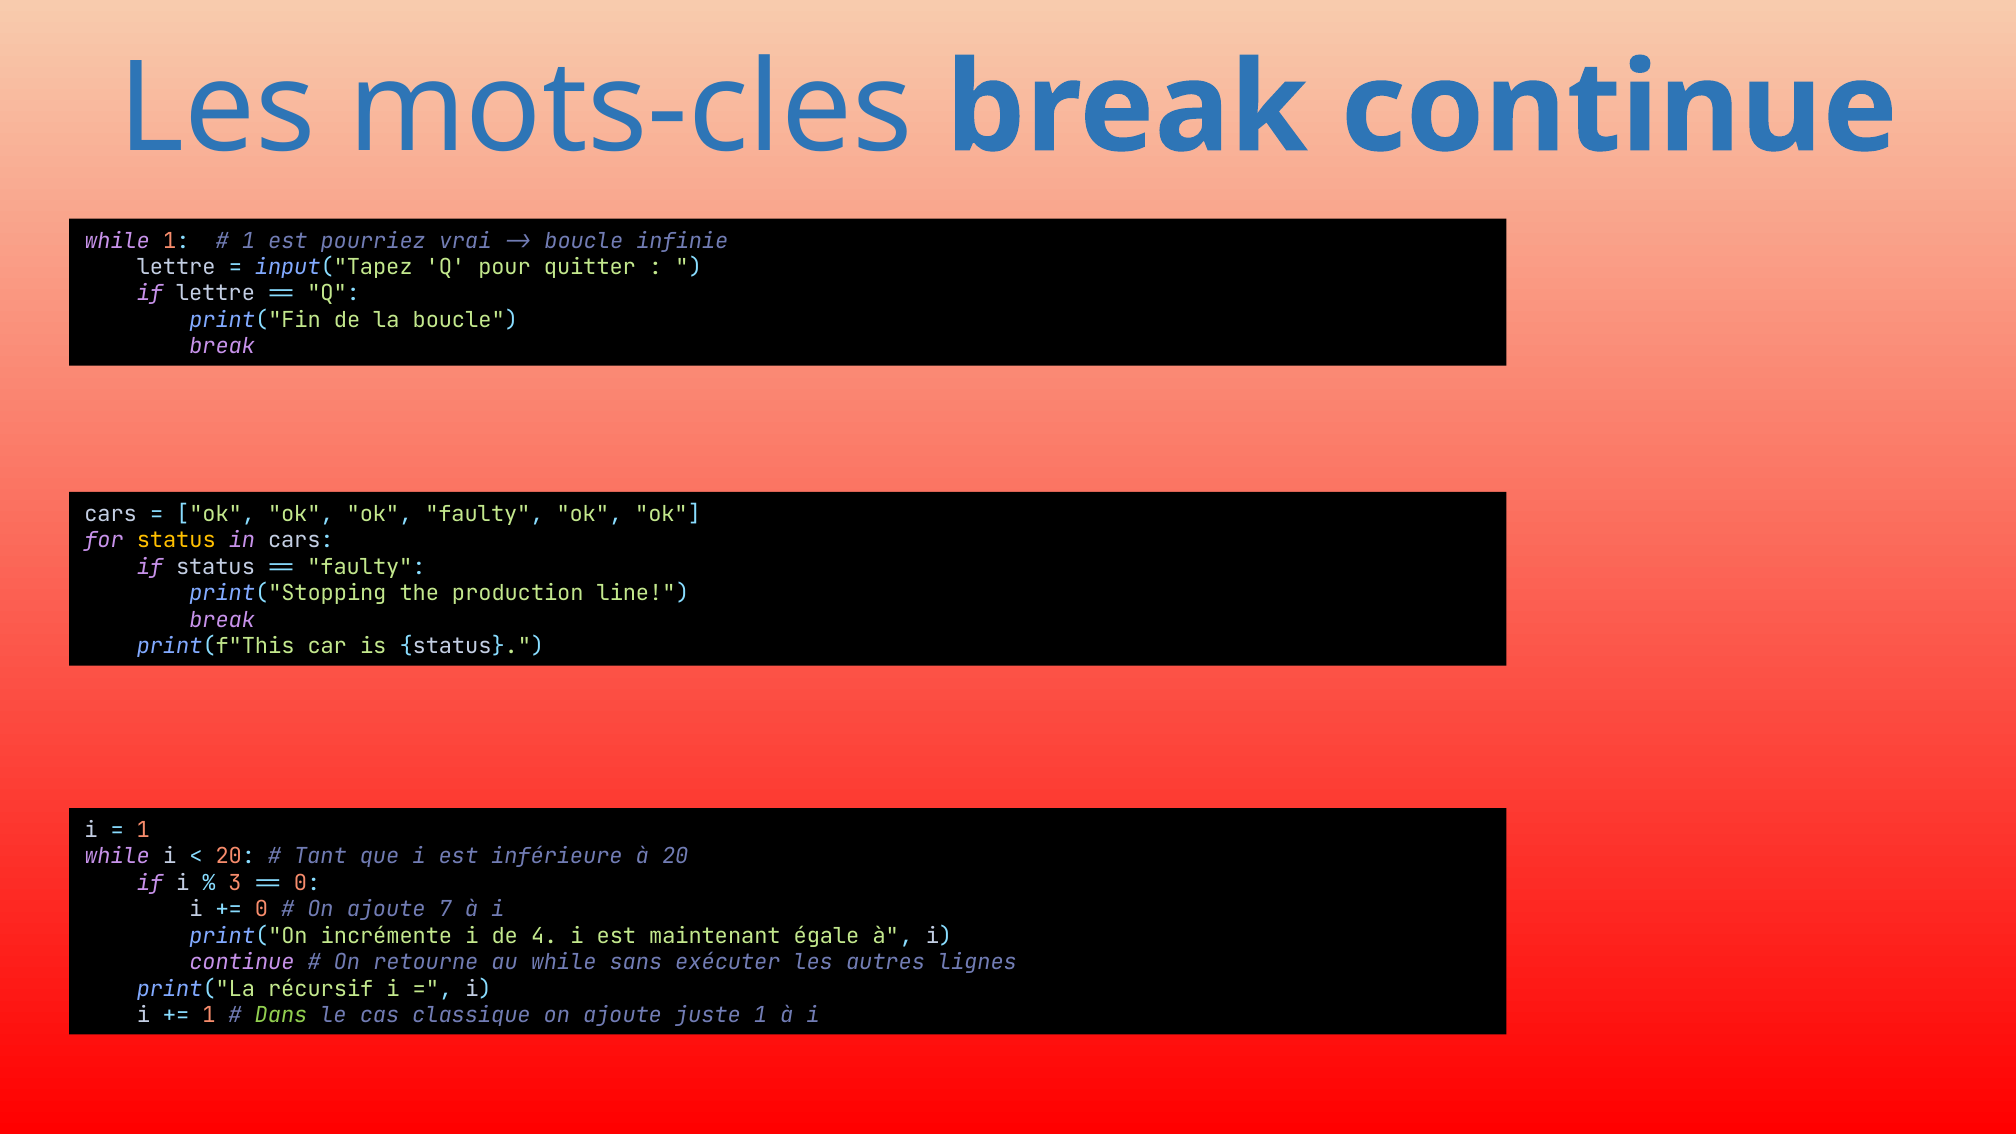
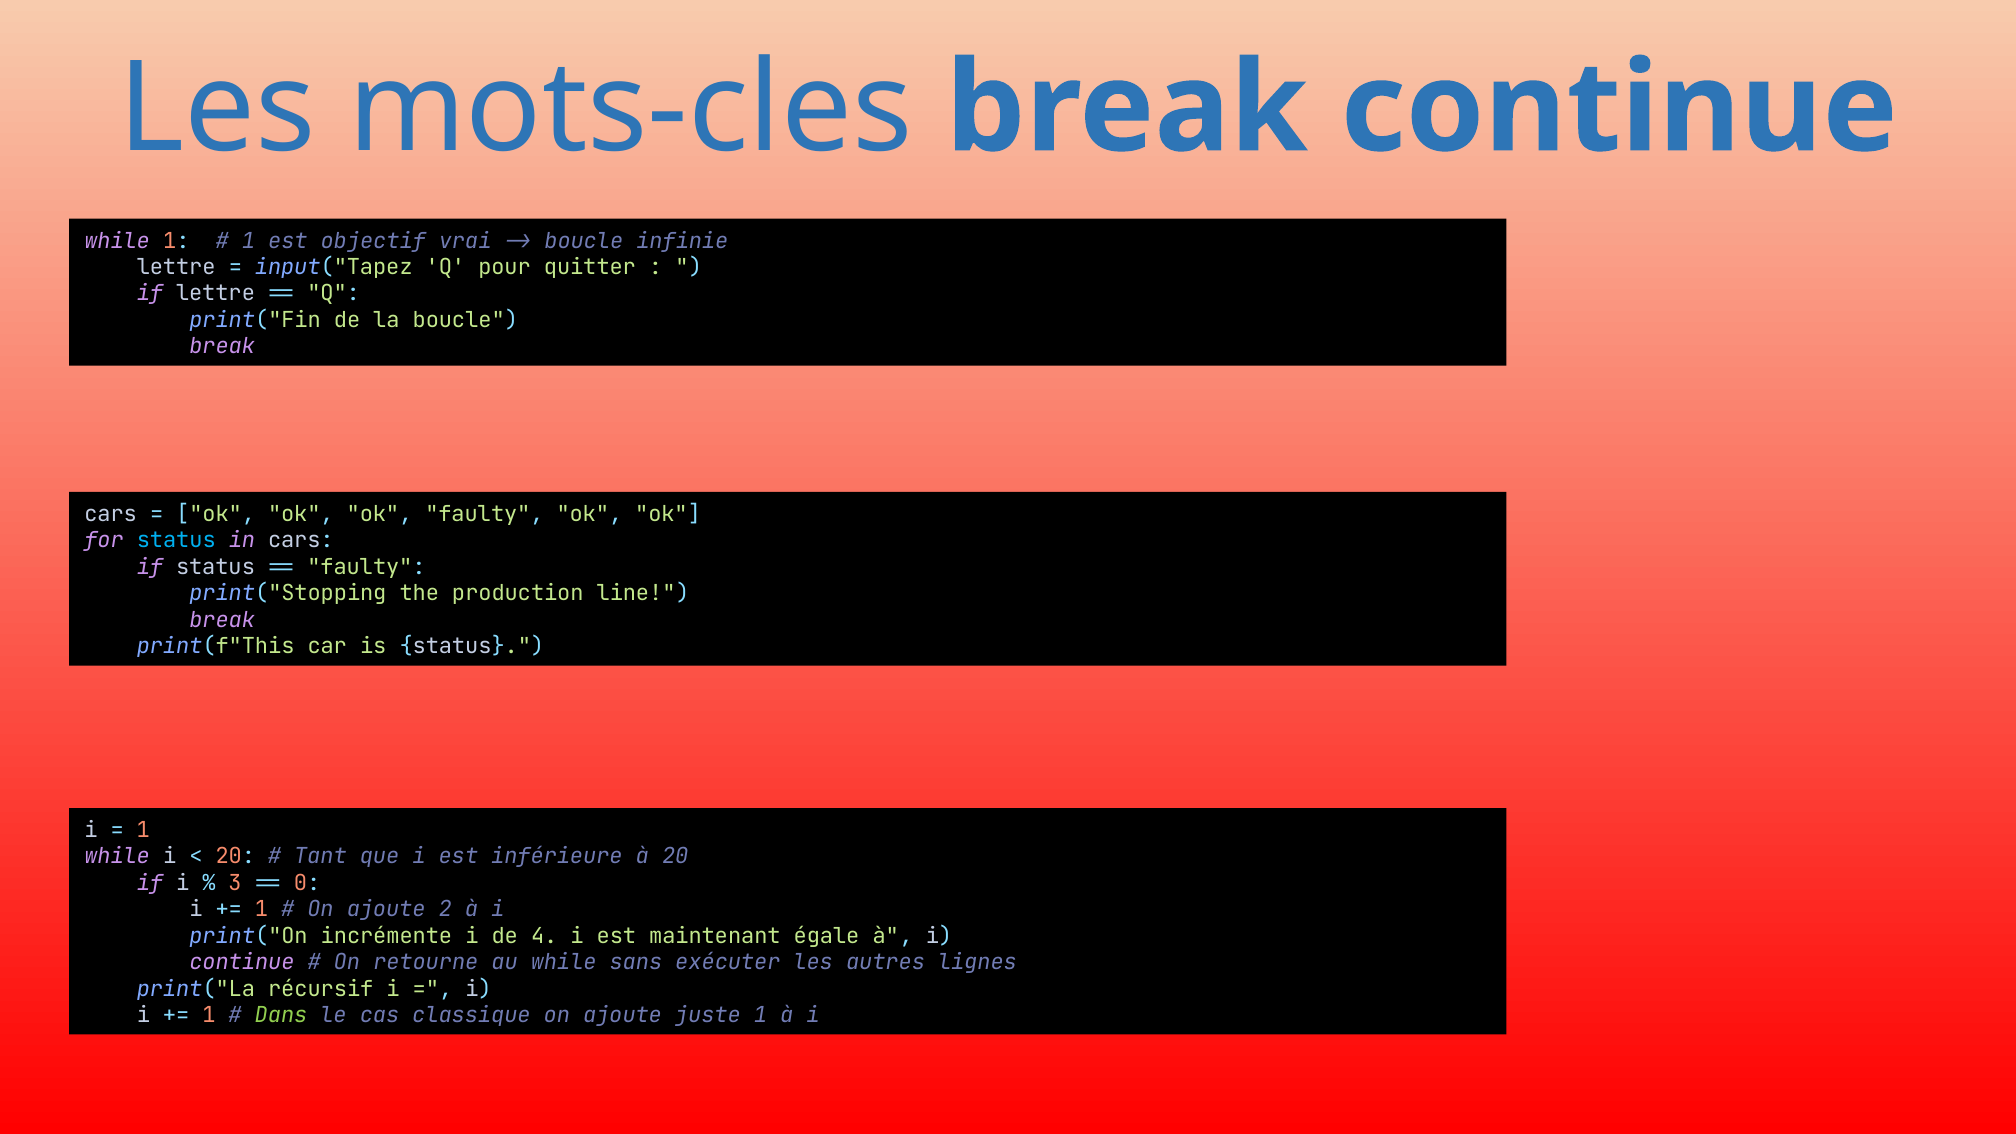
pourriez: pourriez -> objectif (373, 241)
status colour: yellow -> light blue (176, 541)
0: 0 -> 1 (262, 910)
7: 7 -> 2 (445, 910)
